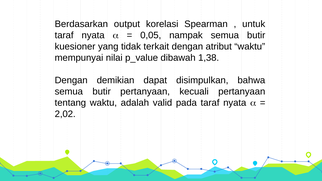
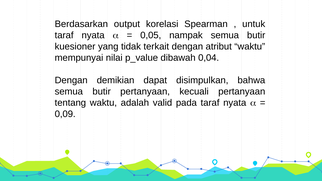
1,38: 1,38 -> 0,04 (209, 58)
2,02: 2,02 -> 0,09 (65, 114)
